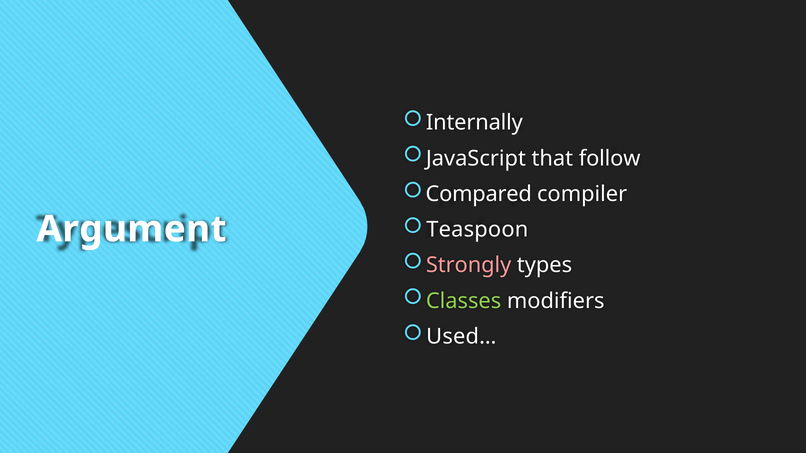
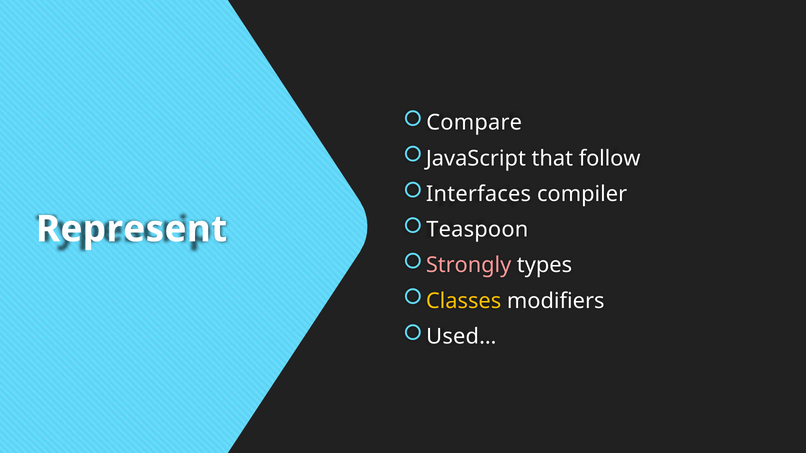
Internally: Internally -> Compare (474, 123)
Compared: Compared -> Interfaces (479, 194)
Argument: Argument -> Represent (132, 229)
Classes colour: light green -> yellow (464, 301)
